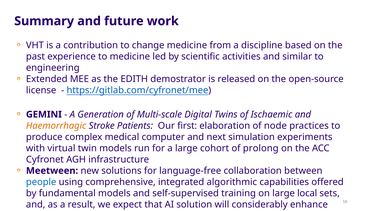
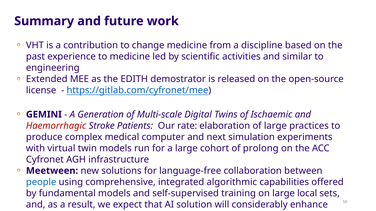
Haemorrhagic colour: orange -> red (56, 126)
first: first -> rate (187, 126)
of node: node -> large (275, 126)
